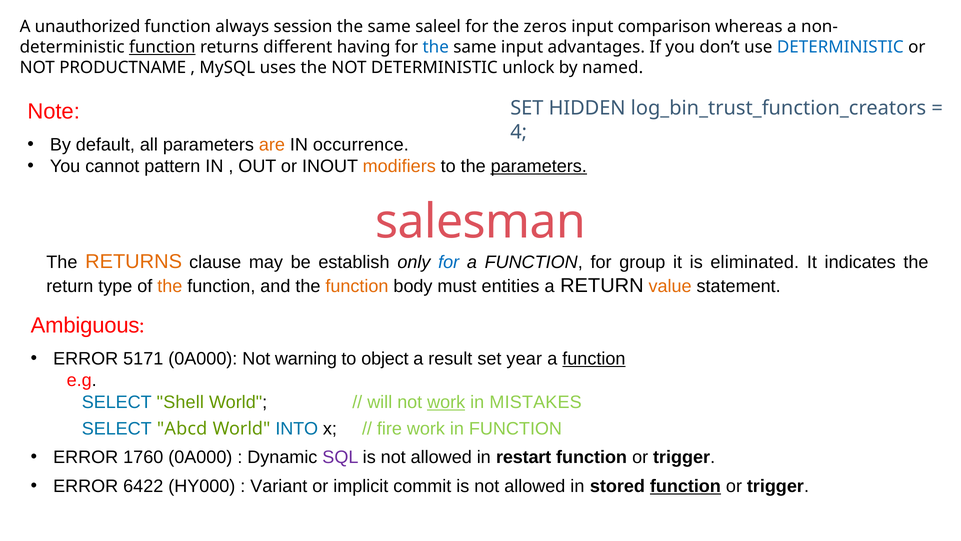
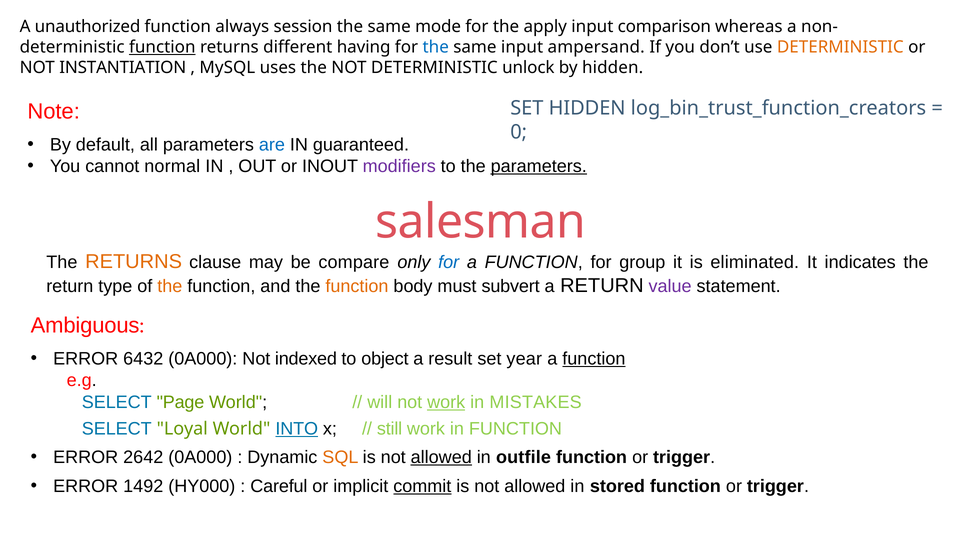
saleel: saleel -> mode (438, 27)
zeros: zeros -> apply (545, 27)
advantages: advantages -> ampersand (596, 47)
DETERMINISTIC colour: blue -> orange (840, 47)
PRODUCTNAME: PRODUCTNAME -> INSTANTIATION (123, 67)
by named: named -> hidden (613, 67)
4: 4 -> 0 (519, 132)
are colour: orange -> blue (272, 145)
occurrence: occurrence -> guaranteed (361, 145)
pattern: pattern -> normal (172, 166)
modifiers colour: orange -> purple (399, 166)
establish: establish -> compare (354, 262)
entities: entities -> subvert (511, 286)
value colour: orange -> purple (670, 286)
5171: 5171 -> 6432 (143, 359)
warning: warning -> indexed (306, 359)
Shell: Shell -> Page (180, 402)
Abcd: Abcd -> Loyal (182, 428)
INTO underline: none -> present (297, 428)
fire: fire -> still (390, 428)
1760: 1760 -> 2642 (143, 457)
SQL colour: purple -> orange (340, 457)
allowed underline: none -> present (441, 457)
restart: restart -> outfile (524, 457)
6422: 6422 -> 1492 (143, 486)
Variant: Variant -> Careful (279, 486)
commit underline: none -> present (422, 486)
function underline: present -> none (685, 486)
